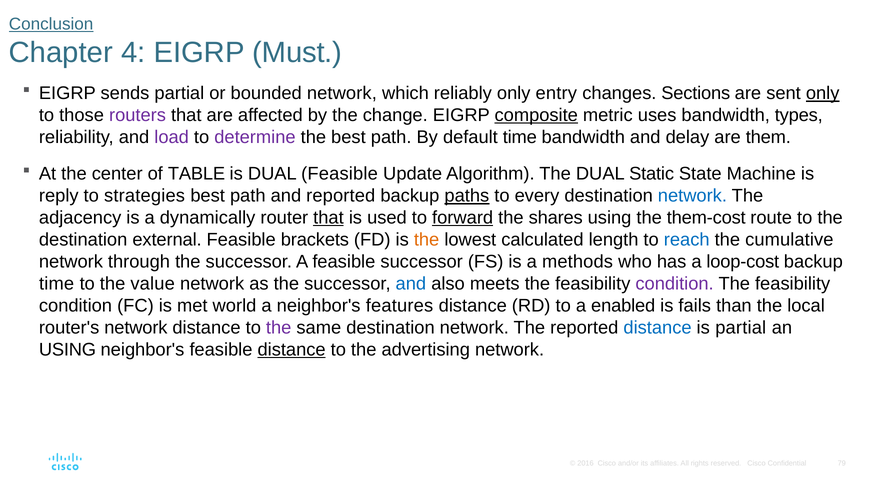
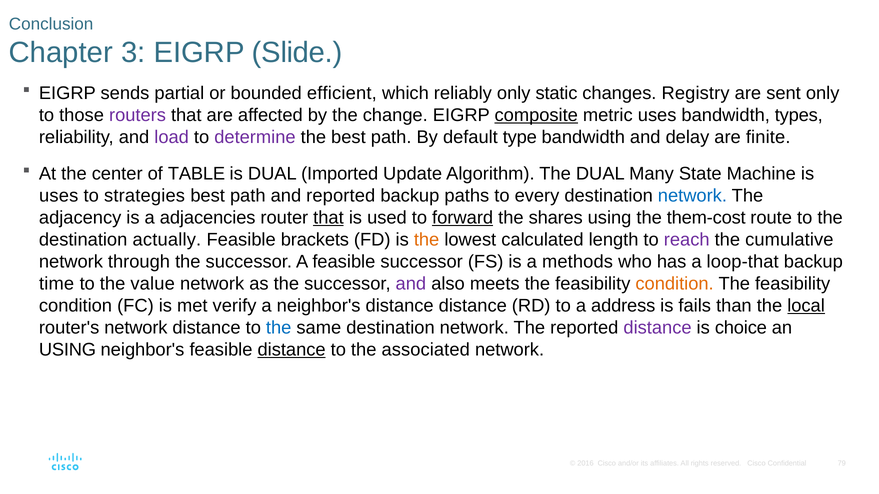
Conclusion underline: present -> none (51, 24)
4: 4 -> 3 (133, 53)
Must: Must -> Slide (297, 53)
bounded network: network -> efficient (342, 93)
entry: entry -> static (556, 93)
Sections: Sections -> Registry (696, 93)
only underline: present -> none (823, 93)
default time: time -> type (520, 137)
them: them -> finite (768, 137)
DUAL Feasible: Feasible -> Imported (340, 174)
Static: Static -> Many (652, 174)
reply: reply -> uses (59, 196)
paths underline: present -> none (467, 196)
dynamically: dynamically -> adjacencies (208, 218)
external: external -> actually (167, 240)
reach colour: blue -> purple (687, 240)
loop-cost: loop-cost -> loop-that (743, 262)
and colour: blue -> purple (411, 284)
condition colour: purple -> orange (675, 284)
world: world -> verify (234, 306)
neighbor's features: features -> distance (400, 306)
enabled: enabled -> address (623, 306)
local underline: none -> present (806, 306)
the colour: purple -> blue (279, 328)
distance colour: blue -> purple (658, 328)
is partial: partial -> choice (741, 328)
advertising: advertising -> associated (426, 350)
